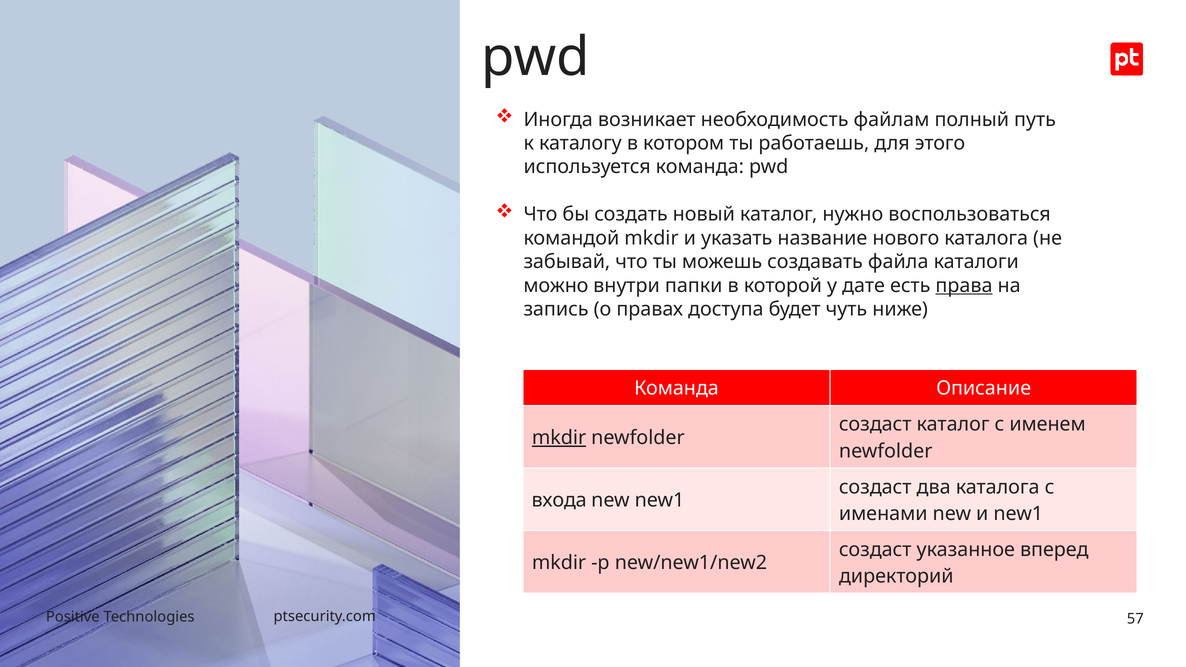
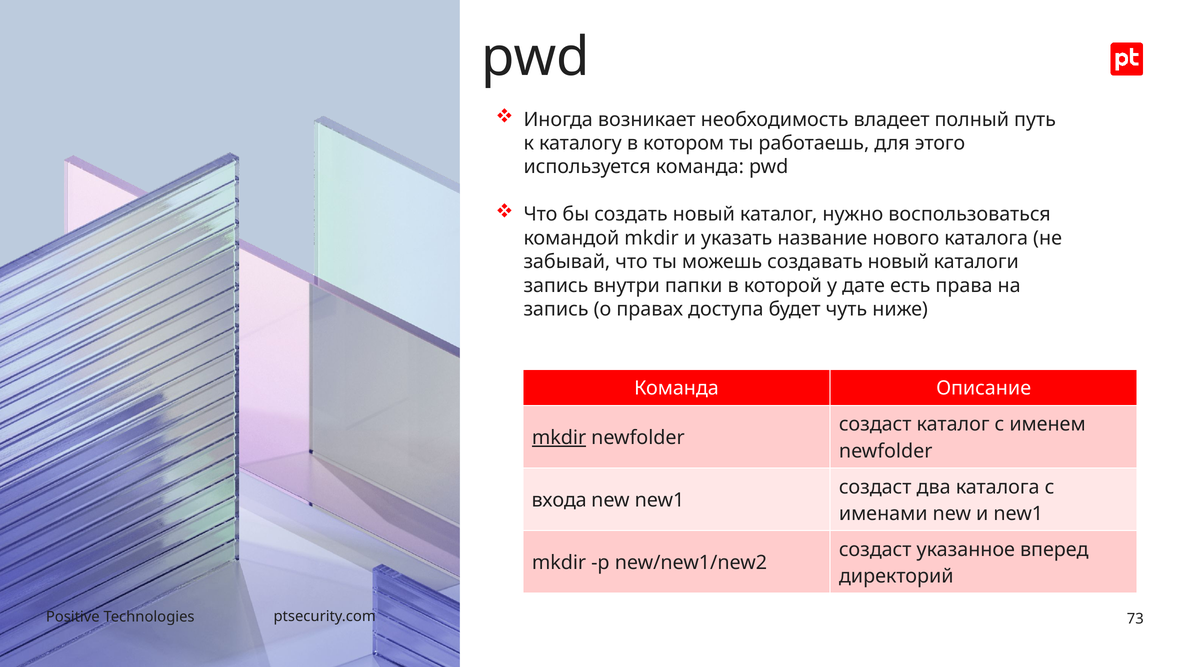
файлам: файлам -> владеет (892, 120)
создавать файла: файла -> новый (898, 262)
можно: можно -> запись (556, 286)
права underline: present -> none (964, 286)
57: 57 -> 73 (1135, 619)
